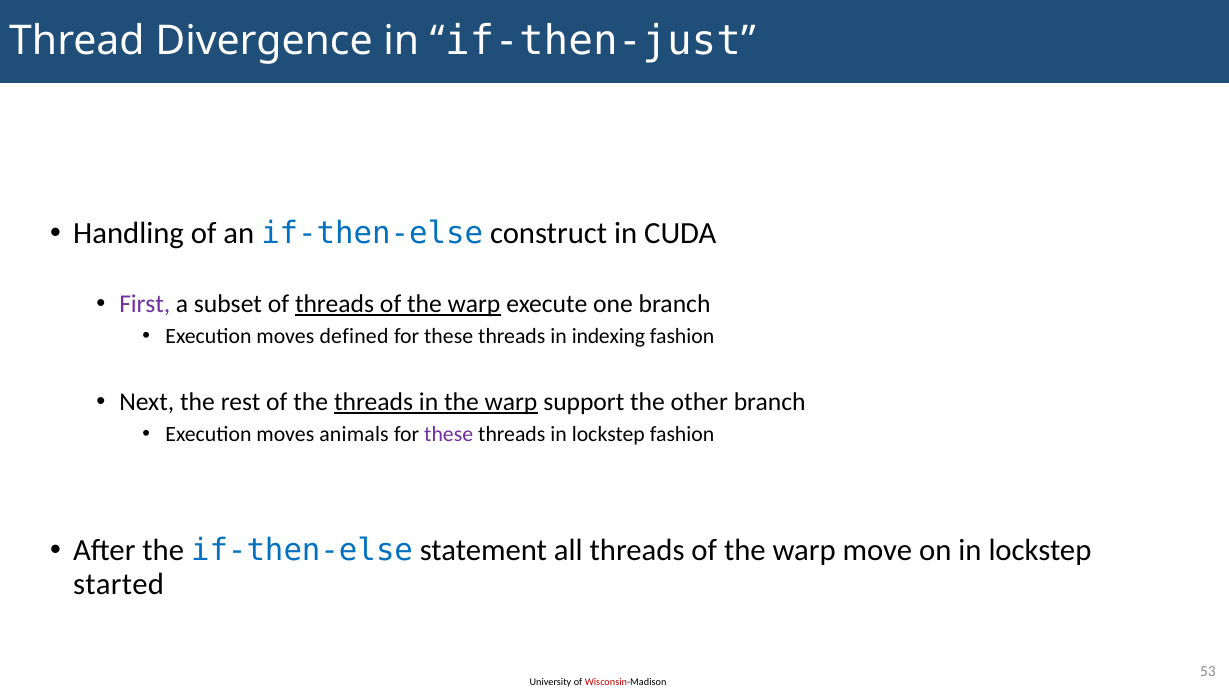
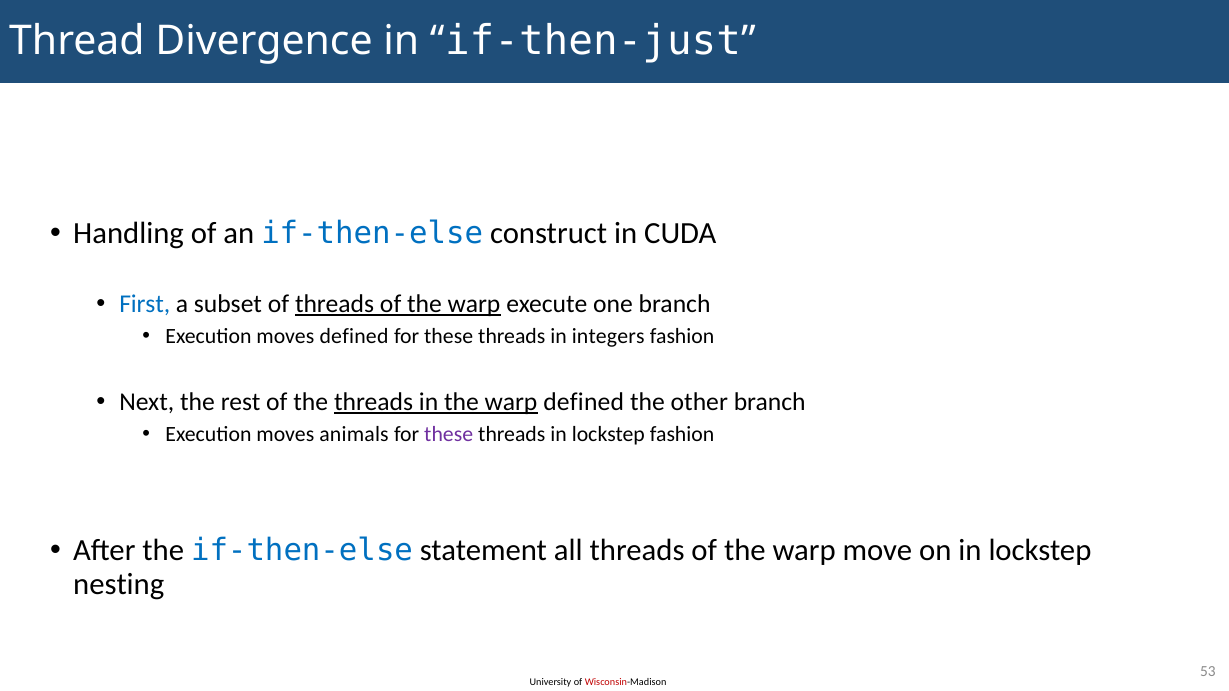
First colour: purple -> blue (145, 304)
indexing: indexing -> integers (608, 336)
warp support: support -> defined (584, 402)
started: started -> nesting (119, 584)
